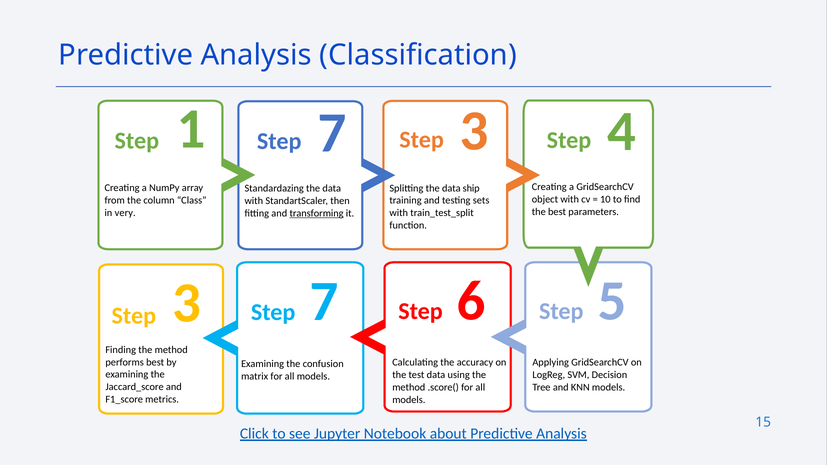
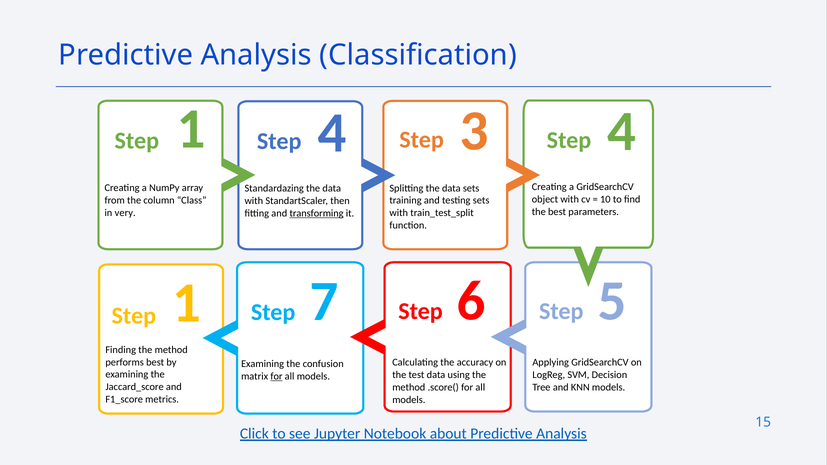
7: 7 -> 4 (332, 133)
data ship: ship -> sets (471, 188)
3: 3 -> 1 (187, 303)
for underline: none -> present (276, 376)
